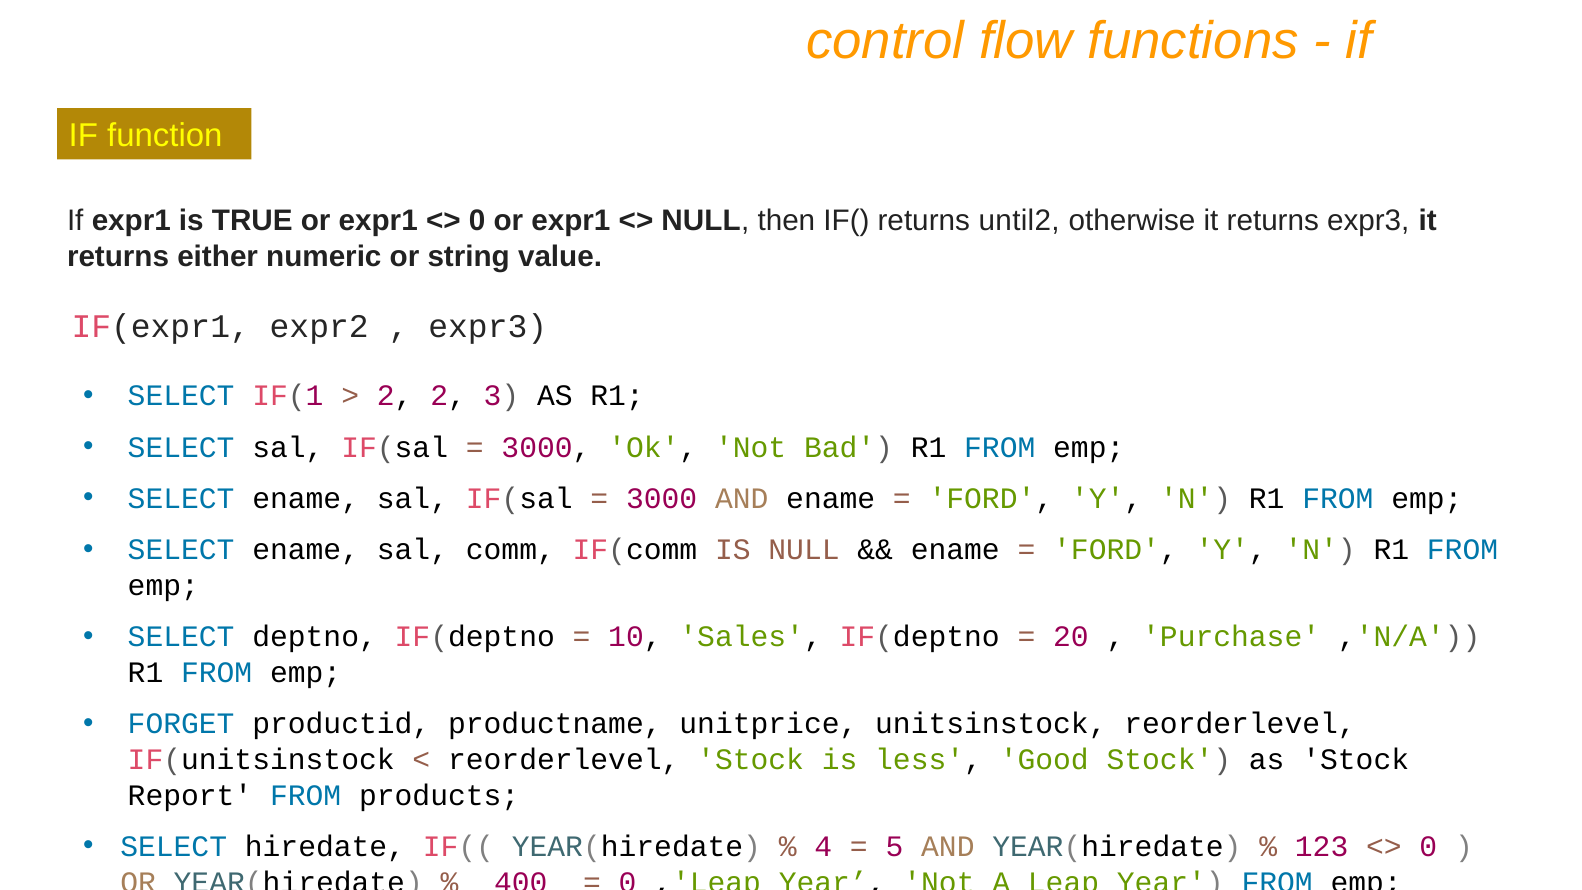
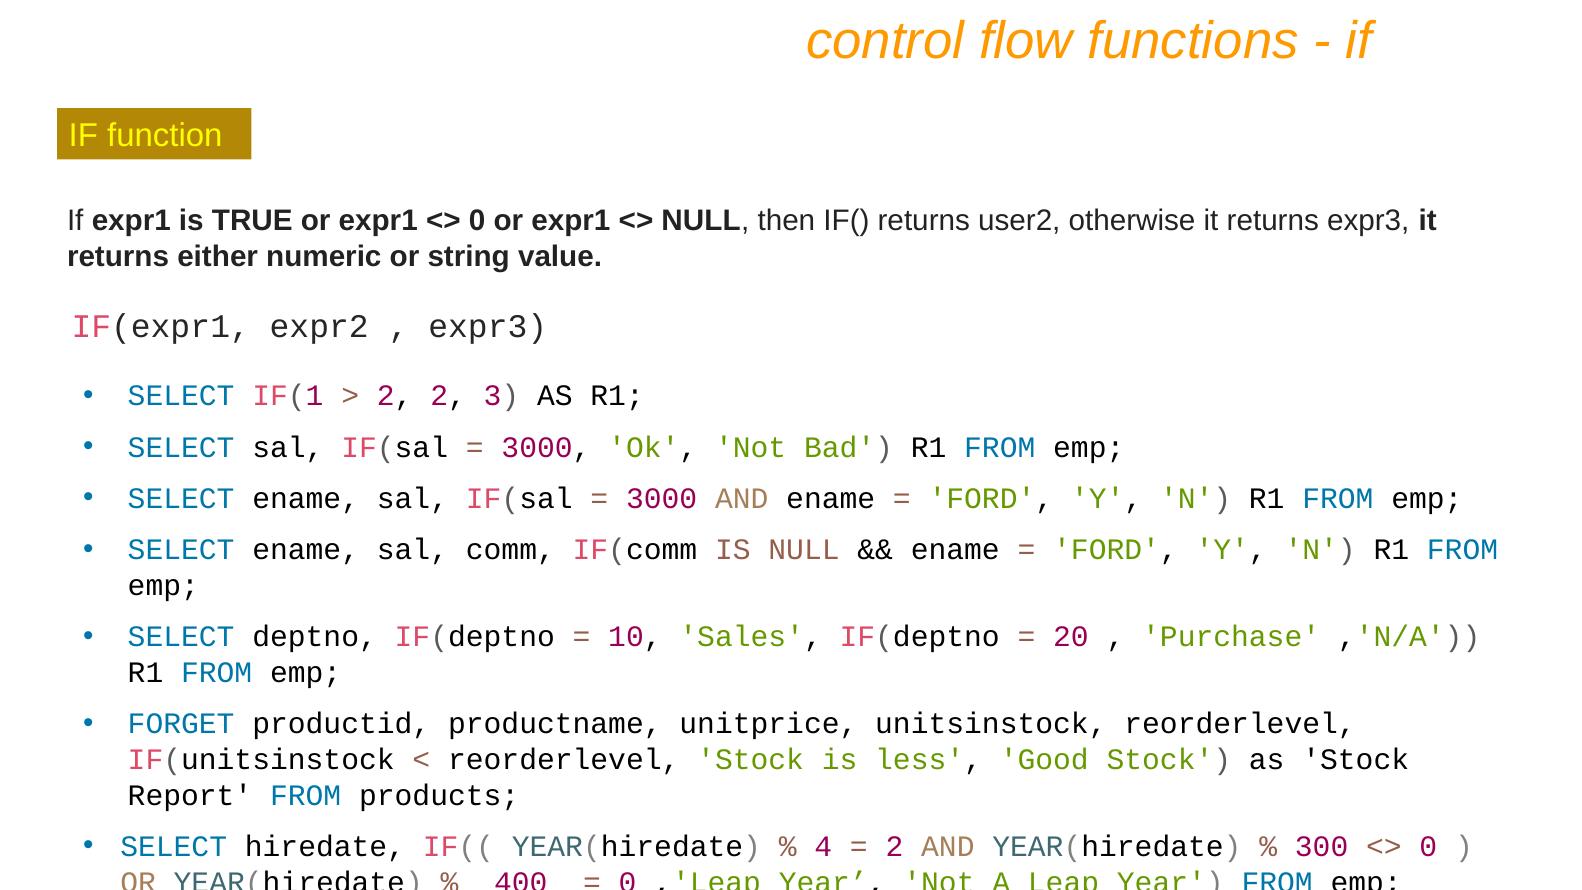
until2: until2 -> user2 (1019, 221)
5: 5 -> 2 (894, 847)
123: 123 -> 300 (1322, 847)
